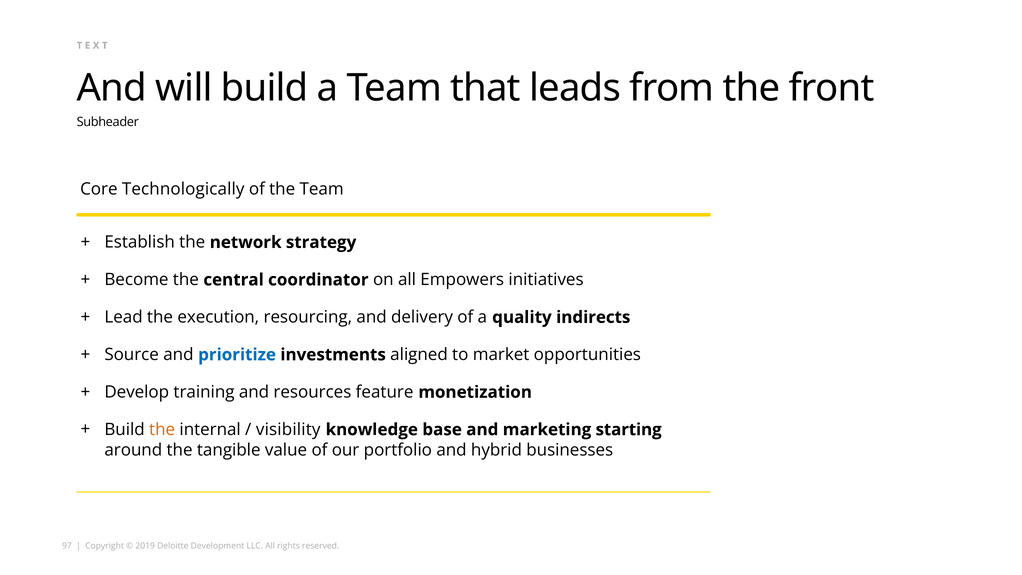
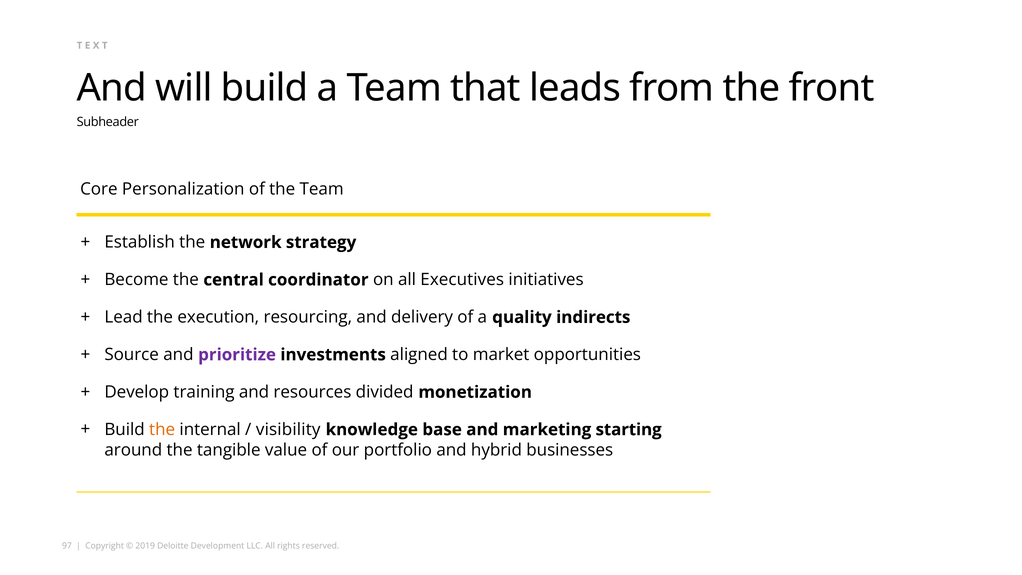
Technologically: Technologically -> Personalization (183, 189)
Empowers: Empowers -> Executives (462, 280)
prioritize colour: blue -> purple (237, 355)
feature: feature -> divided (385, 392)
